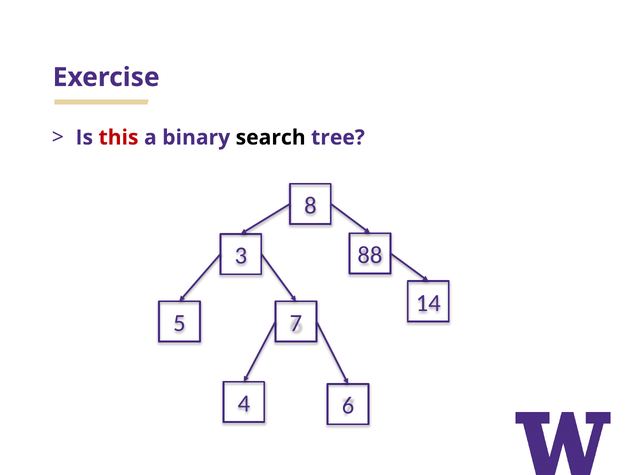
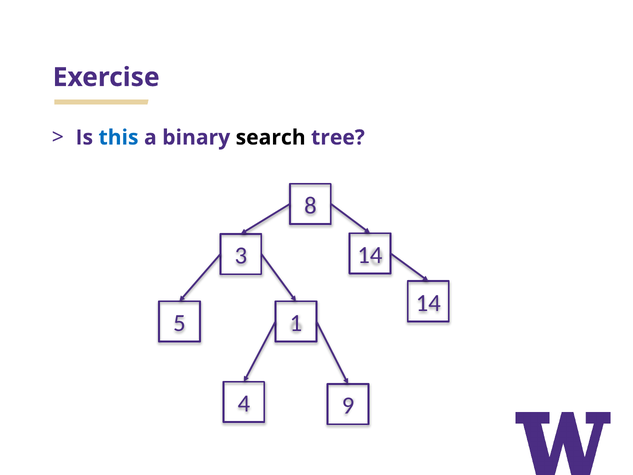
this colour: red -> blue (119, 137)
3 88: 88 -> 14 (370, 255)
7: 7 -> 1 (296, 323)
6: 6 -> 9 (348, 406)
